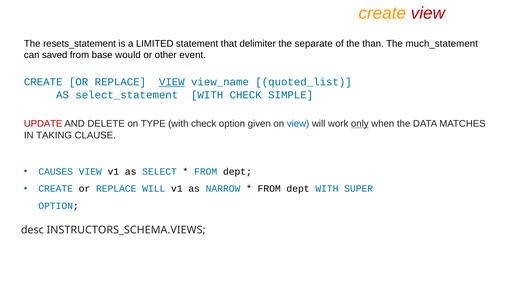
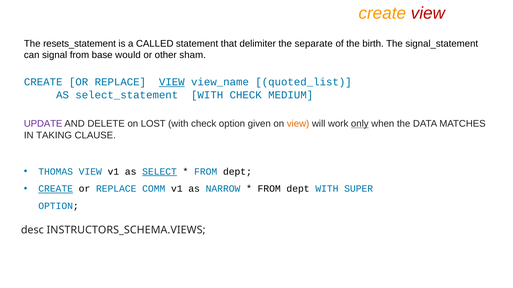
LIMITED: LIMITED -> CALLED (155, 44)
than: than -> birth (373, 44)
much_statement: much_statement -> signal_statement (442, 44)
saved: saved -> signal (55, 55)
event: event -> sham (193, 55)
SIMPLE: SIMPLE -> MEDIUM (291, 95)
UPDATE colour: red -> purple (43, 124)
TYPE: TYPE -> LOST (153, 124)
view colour: blue -> orange (298, 124)
CAUSES: CAUSES -> THOMAS (56, 172)
SELECT underline: none -> present (160, 172)
CREATE underline: none -> present (56, 189)
REPLACE WILL: WILL -> COMM (154, 189)
